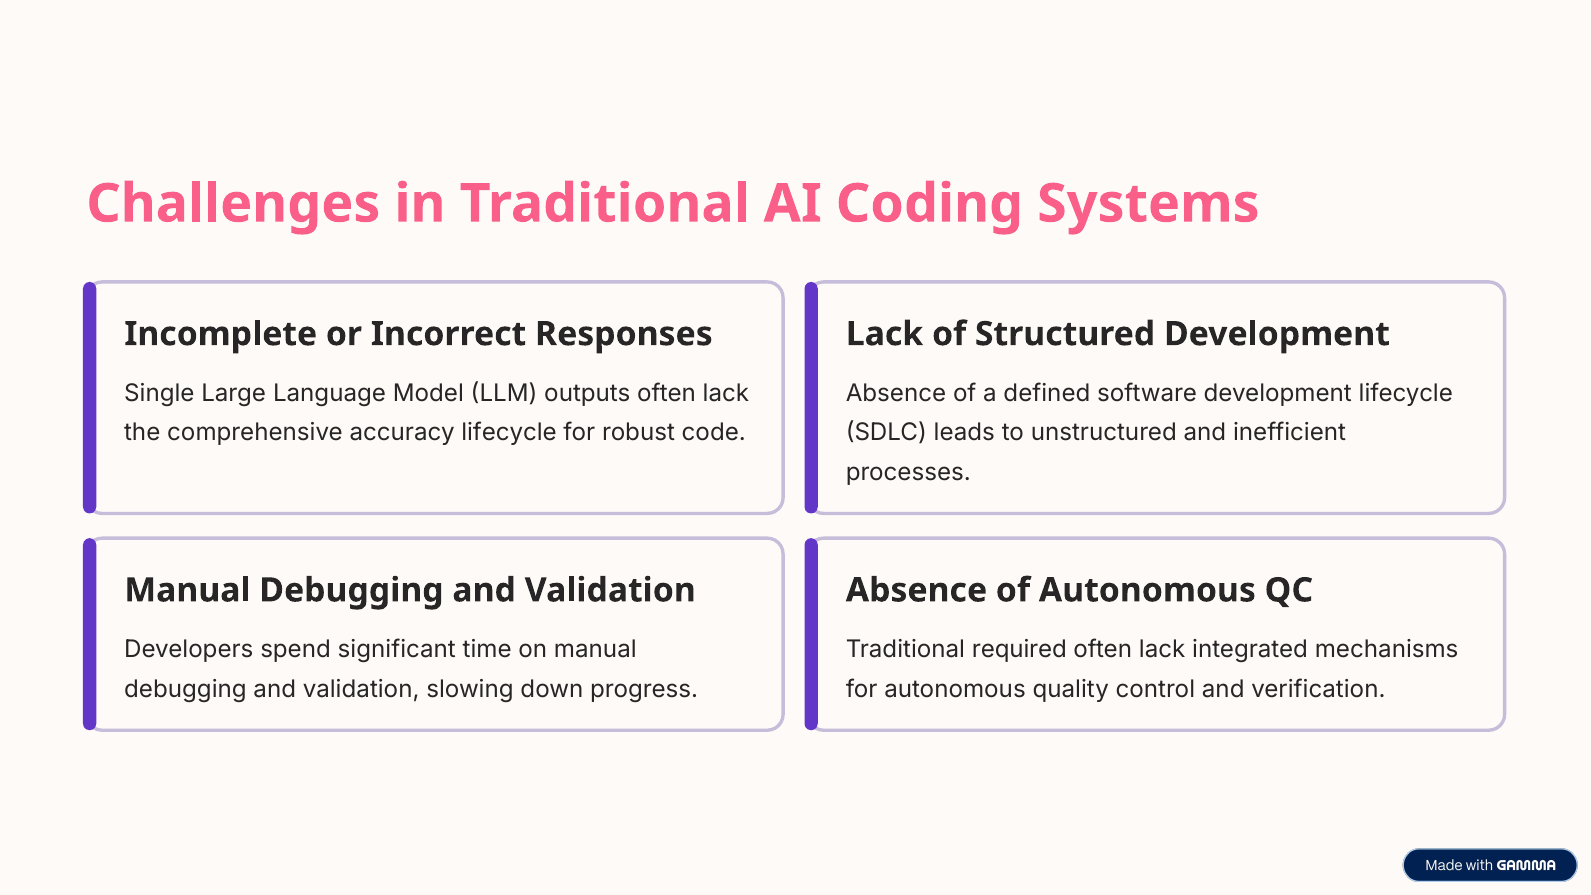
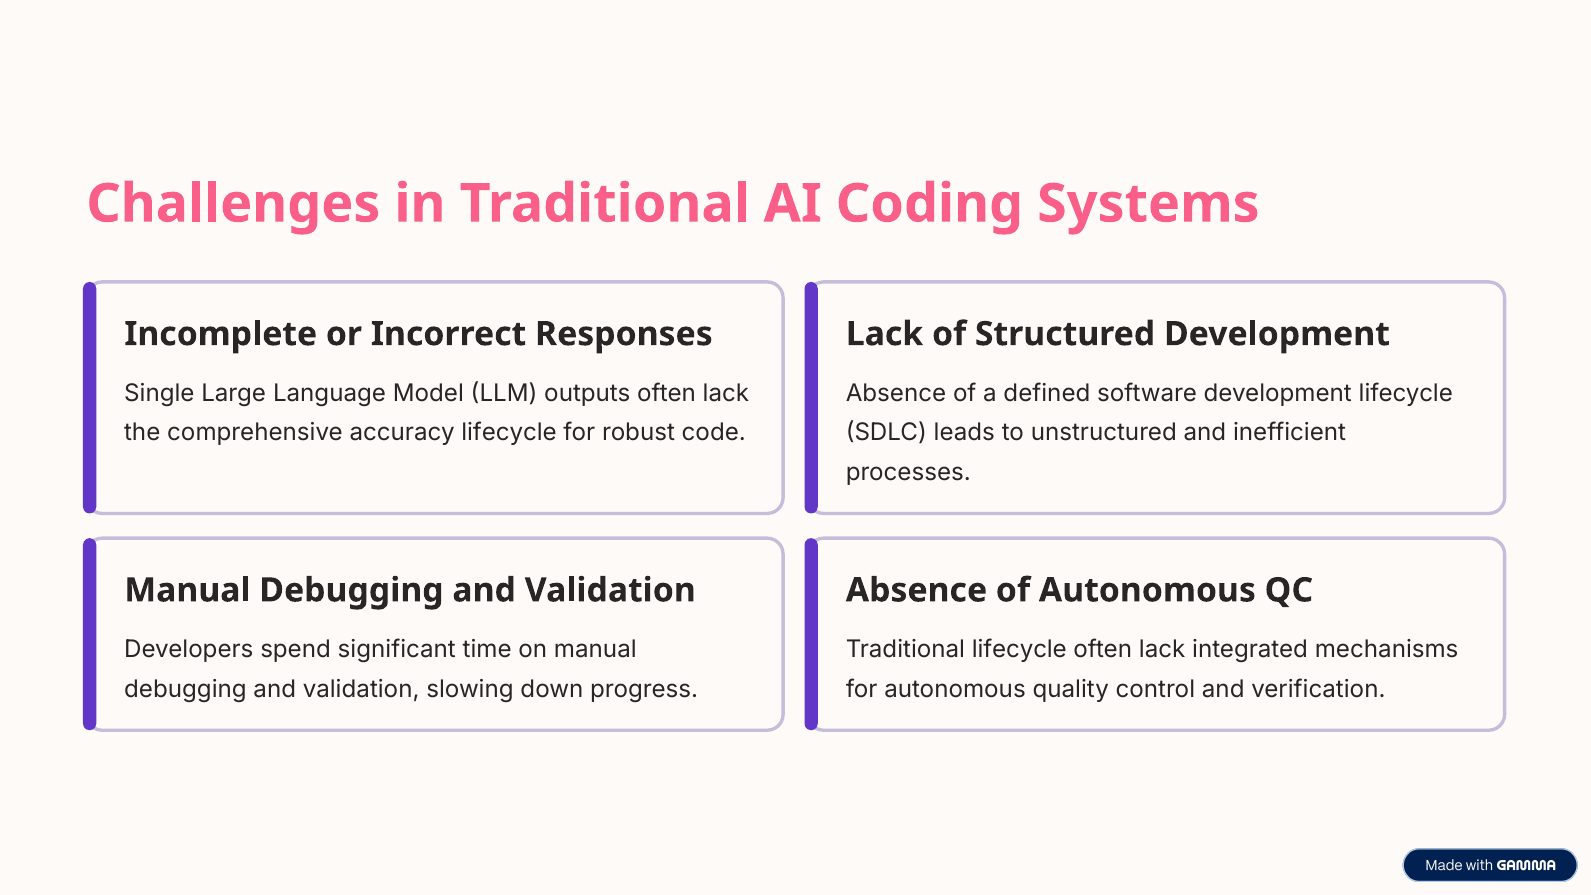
Traditional required: required -> lifecycle (1019, 650)
